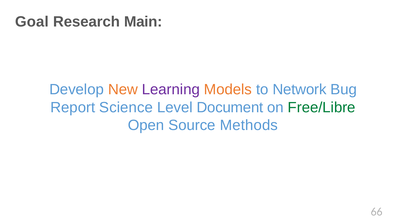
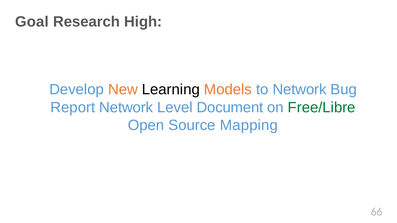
Main: Main -> High (143, 22)
Learning colour: purple -> black (171, 90)
Report Science: Science -> Network (126, 108)
Methods: Methods -> Mapping (249, 125)
